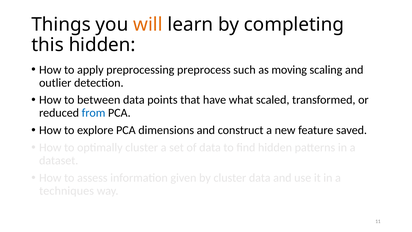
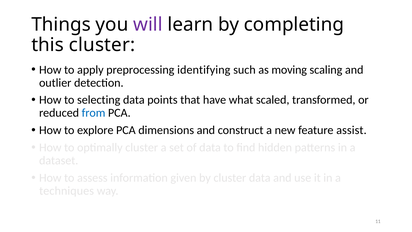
will colour: orange -> purple (148, 24)
this hidden: hidden -> cluster (102, 45)
preprocess: preprocess -> identifying (204, 70)
between: between -> selecting (99, 100)
saved: saved -> assist (351, 130)
